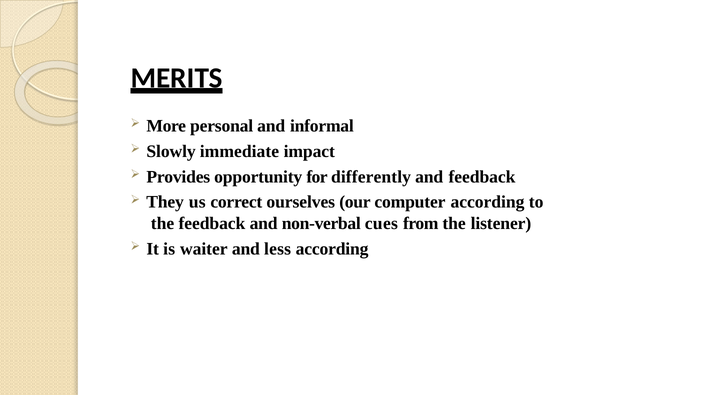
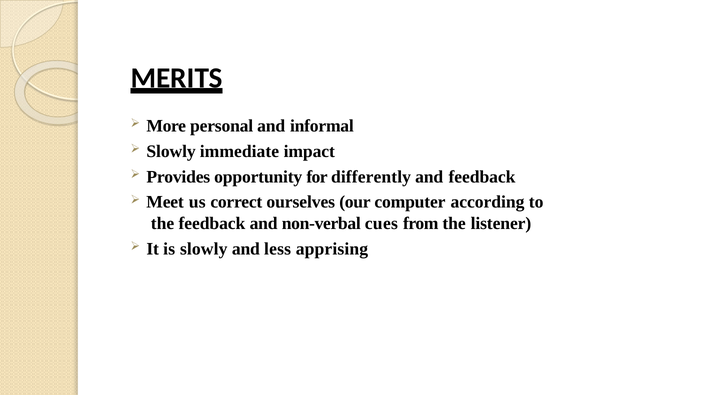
They: They -> Meet (165, 202)
is waiter: waiter -> slowly (204, 249)
less according: according -> apprising (332, 249)
